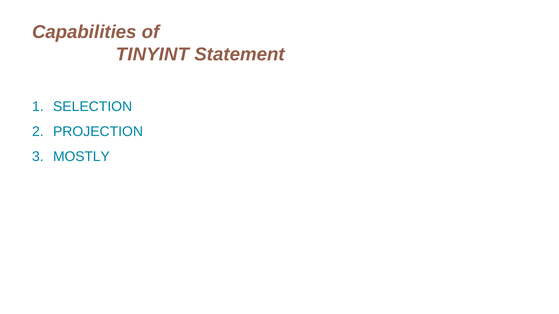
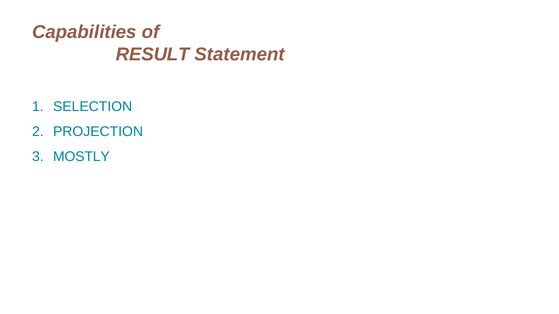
TINYINT: TINYINT -> RESULT (153, 54)
